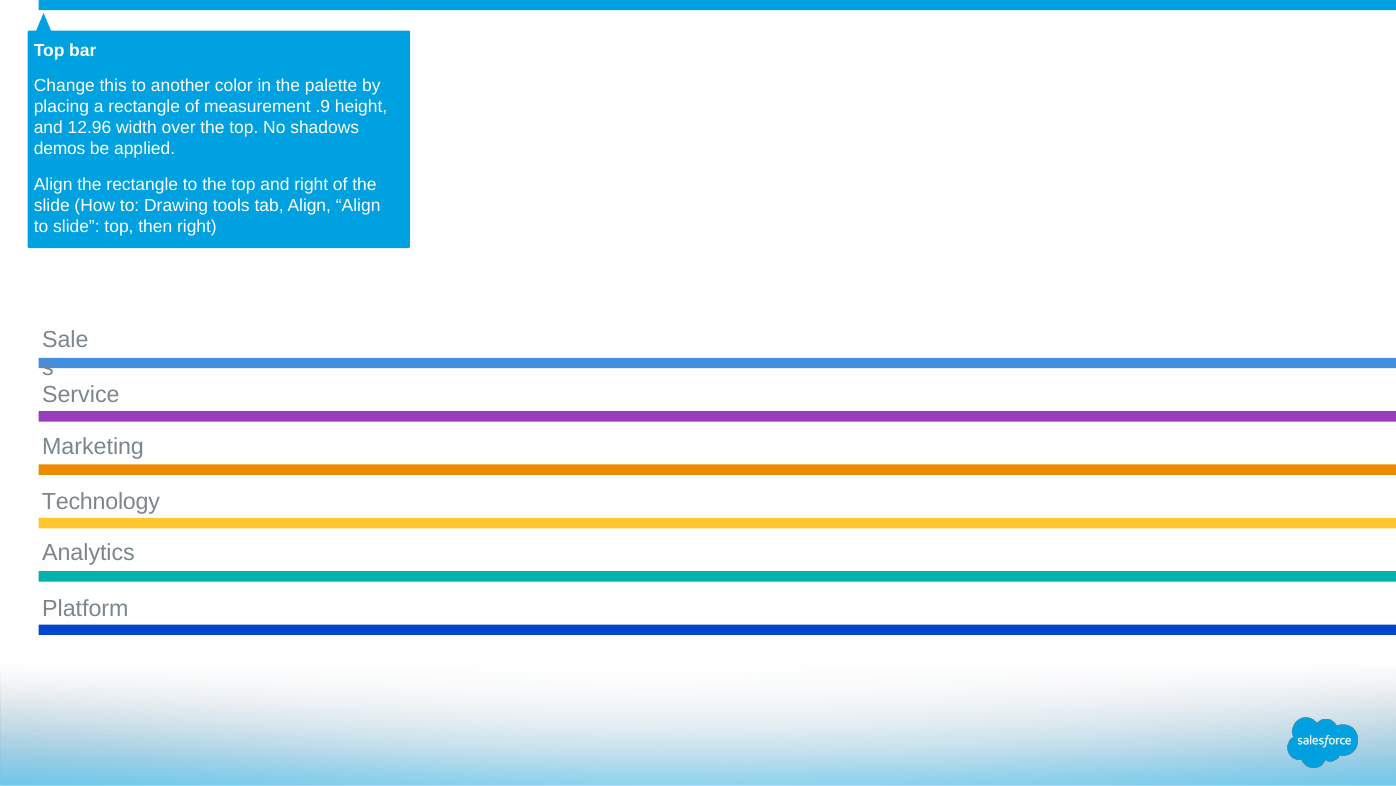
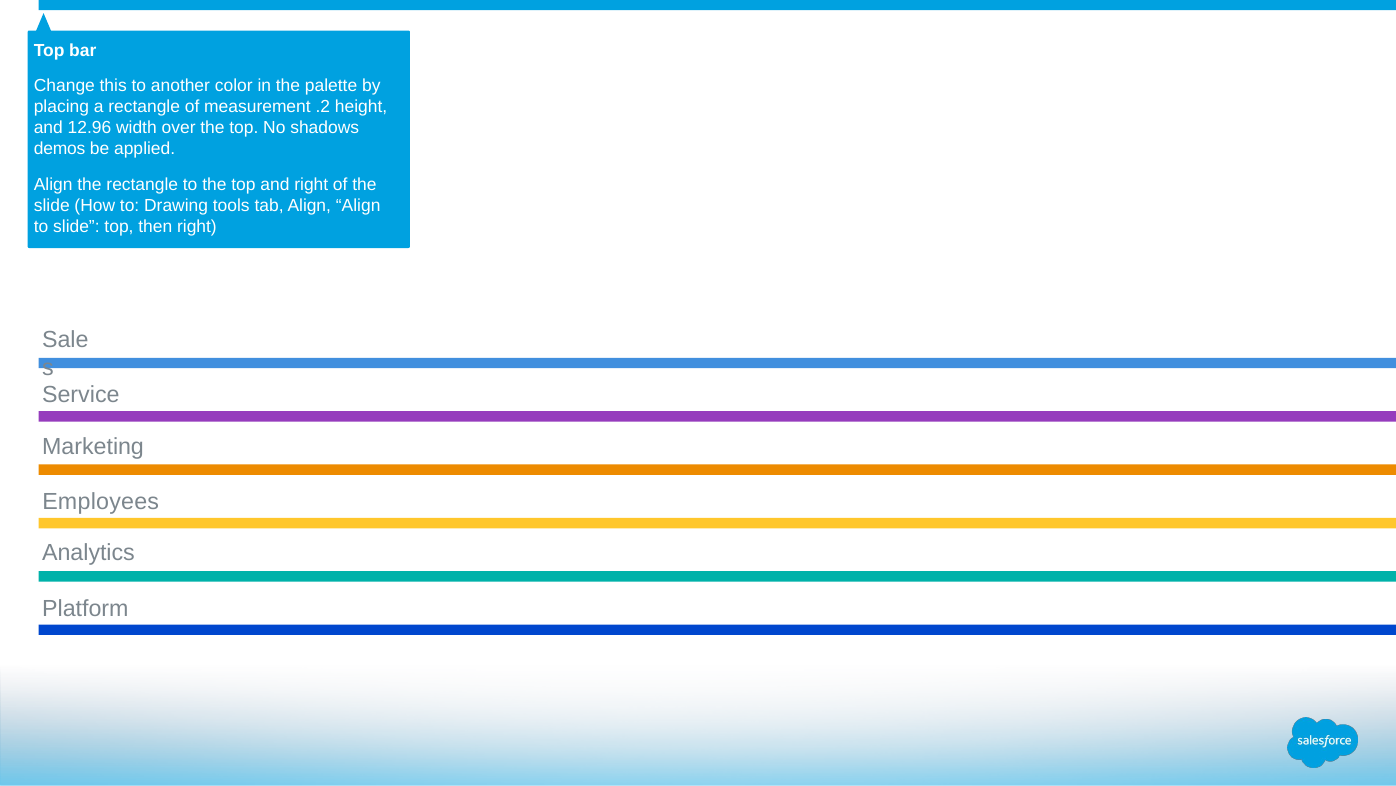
.9: .9 -> .2 (323, 107)
Technology: Technology -> Employees (101, 501)
